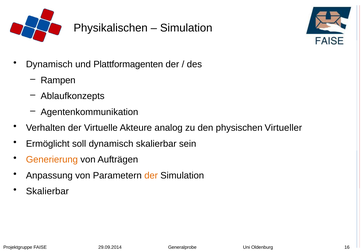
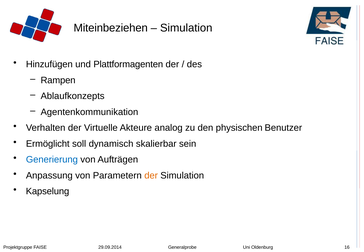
Physikalischen: Physikalischen -> Miteinbeziehen (111, 28)
Dynamisch: Dynamisch -> Hinzufügen (49, 64)
Virtueller: Virtueller -> Benutzer (283, 128)
Generierung colour: orange -> blue (52, 160)
Skalierbar: Skalierbar -> Kapselung (48, 191)
